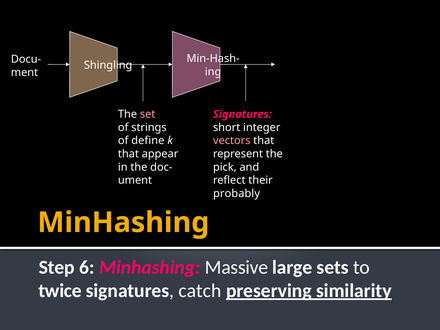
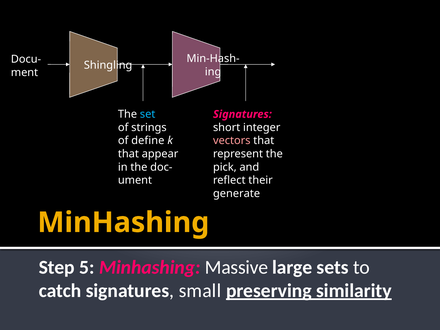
set colour: pink -> light blue (148, 114)
probably: probably -> generate (237, 193)
6: 6 -> 5 (87, 267)
twice: twice -> catch (60, 291)
catch: catch -> small (200, 291)
